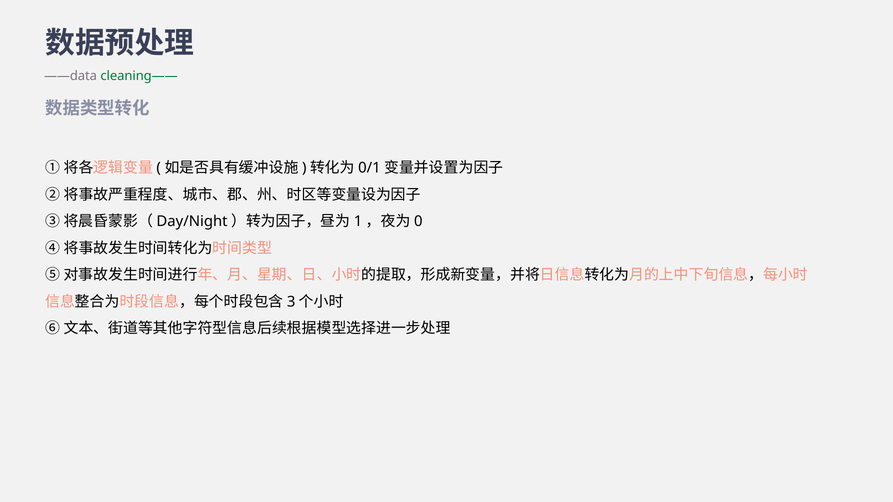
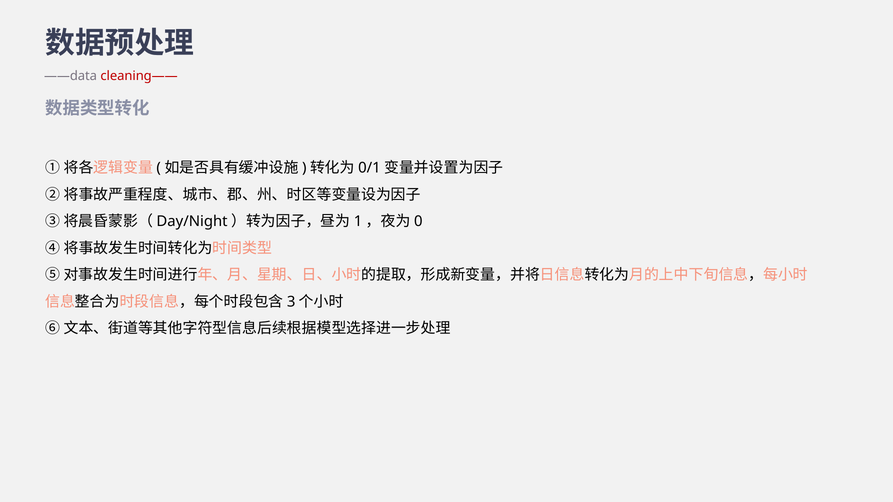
cleaning—— colour: green -> red (139, 76)
